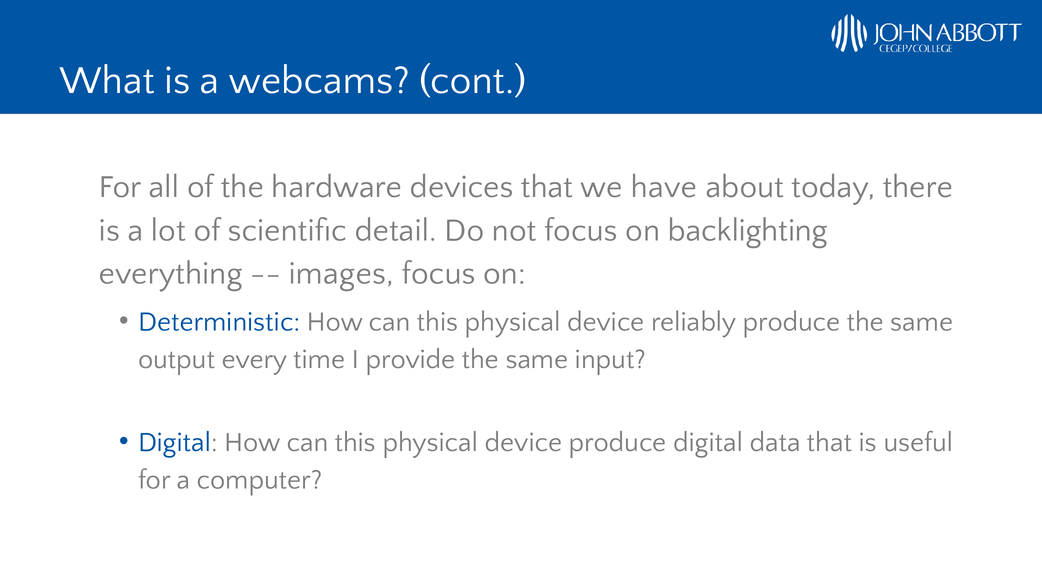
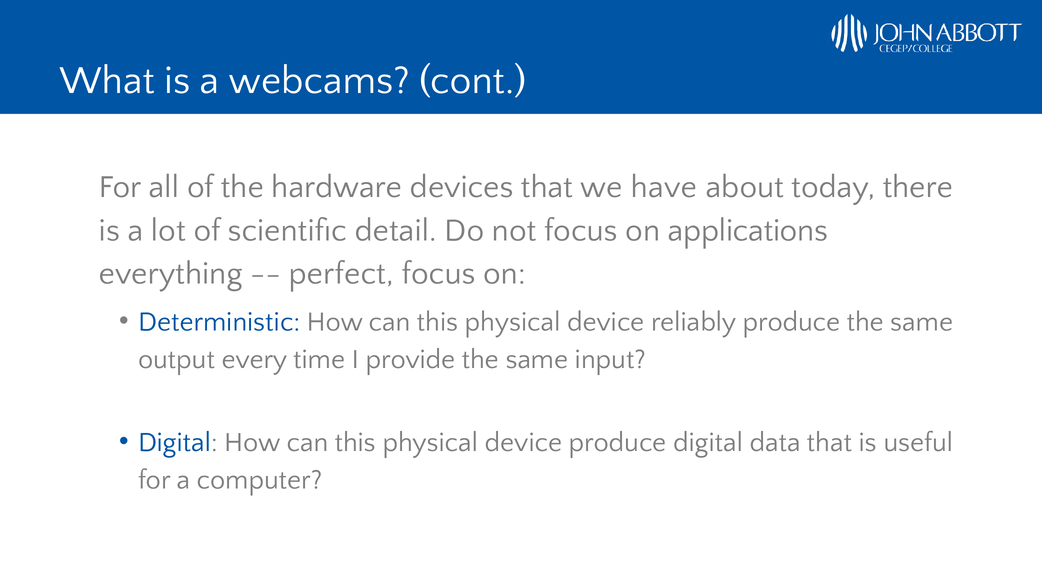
backlighting: backlighting -> applications (748, 230)
images: images -> perfect (341, 274)
